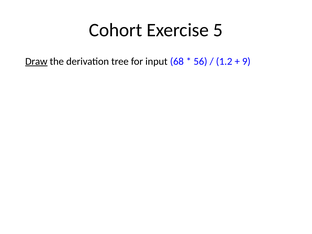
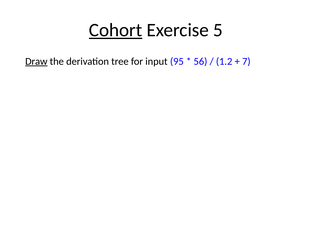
Cohort underline: none -> present (116, 30)
68: 68 -> 95 (177, 61)
9: 9 -> 7 (246, 61)
